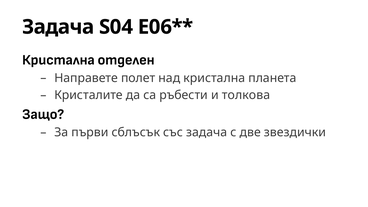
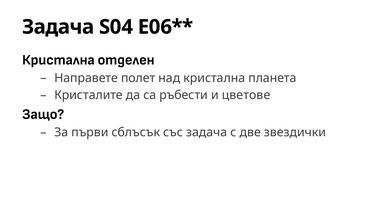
толкова: толкова -> цветове (246, 95)
